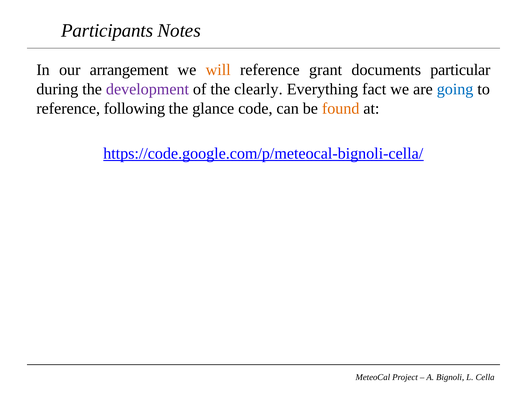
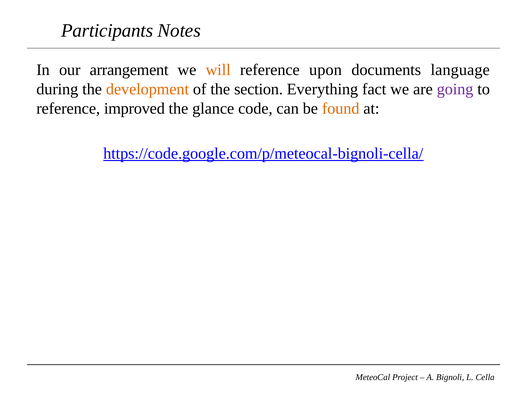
grant: grant -> upon (325, 70)
particular: particular -> language (460, 70)
development colour: purple -> orange (147, 89)
clearly: clearly -> section (259, 89)
going colour: blue -> purple (455, 89)
following: following -> improved (134, 109)
